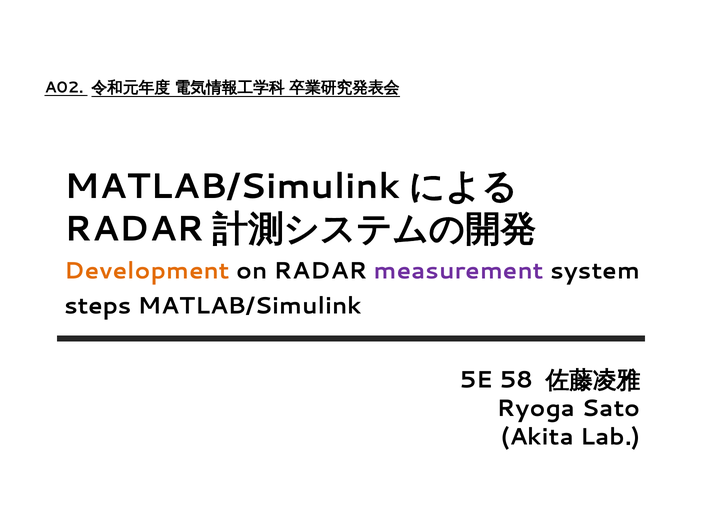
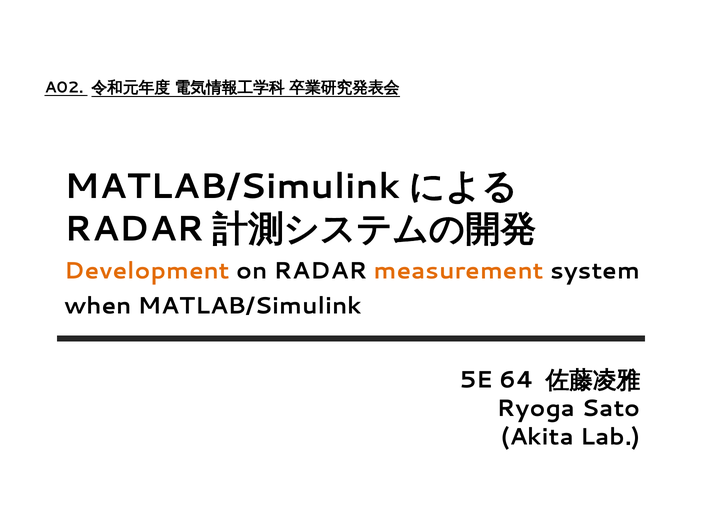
measurement colour: purple -> orange (459, 271)
steps: steps -> when (98, 306)
58: 58 -> 64 (517, 381)
